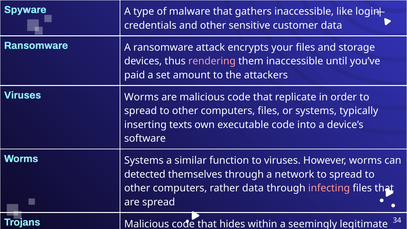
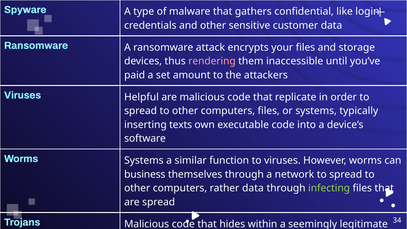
gathers inaccessible: inaccessible -> confidential (304, 12)
Viruses Worms: Worms -> Helpful (141, 97)
detected: detected -> business (145, 174)
infecting colour: pink -> light green (329, 188)
